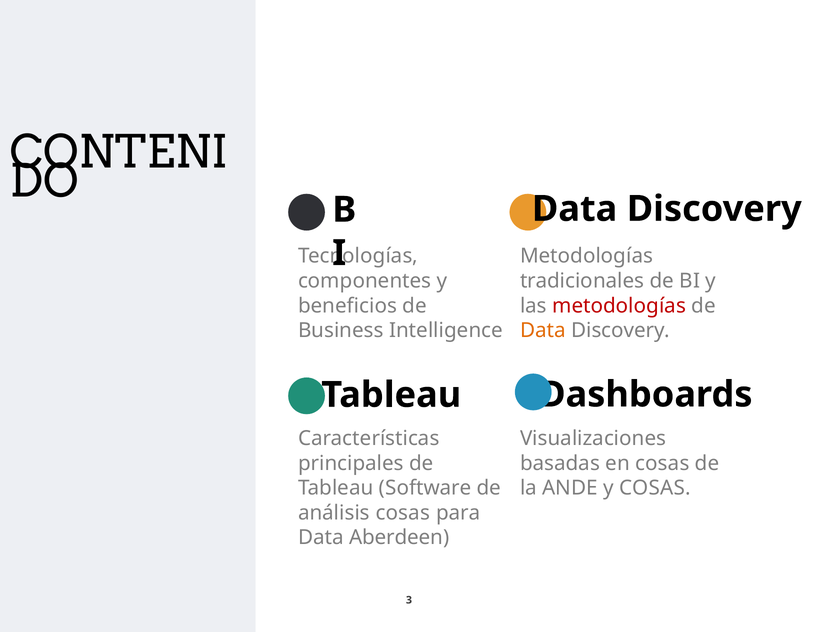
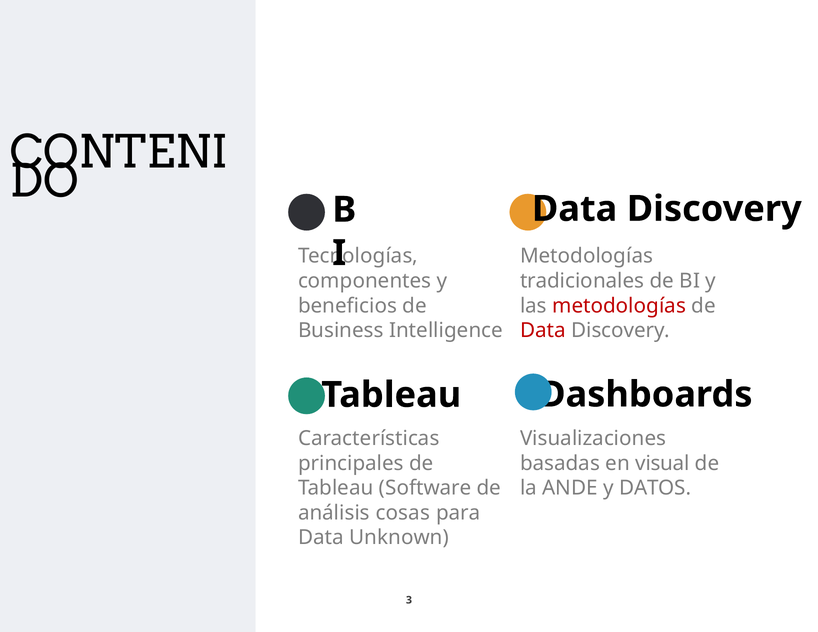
Data colour: orange -> red (543, 331)
en cosas: cosas -> visual (662, 463)
y COSAS: COSAS -> DATOS (655, 488)
Aberdeen: Aberdeen -> Unknown (399, 538)
